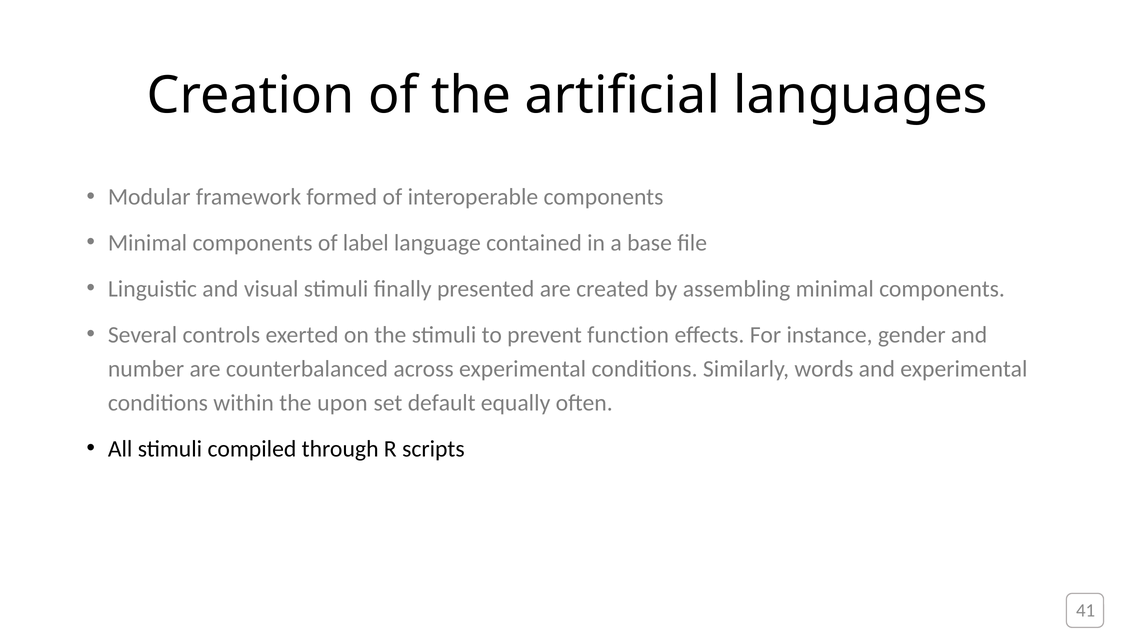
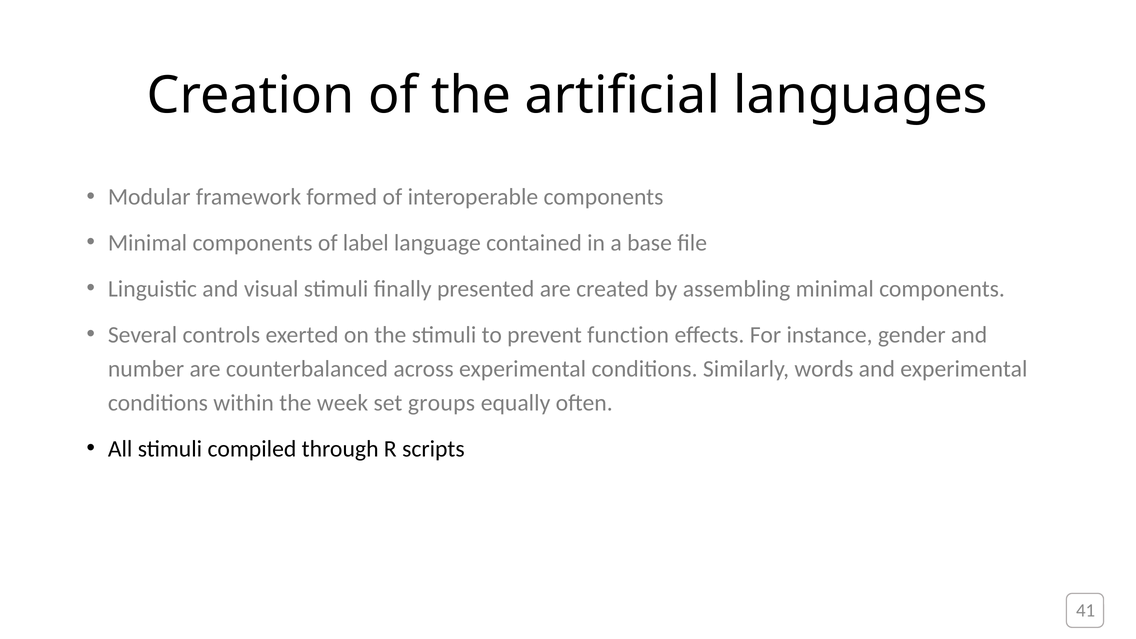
upon: upon -> week (342, 403)
default: default -> groups (441, 403)
